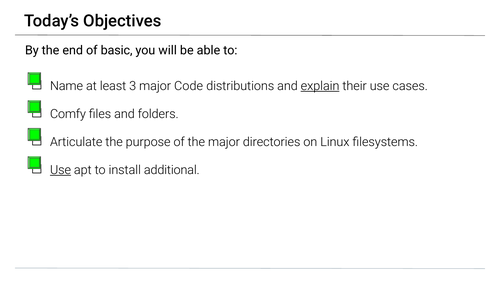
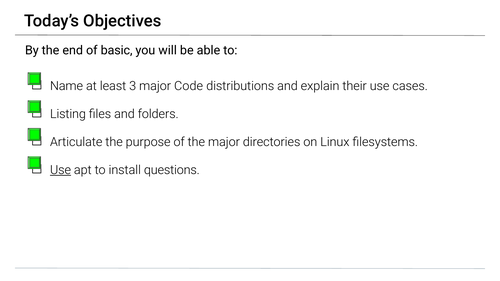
explain underline: present -> none (320, 86)
Comfy: Comfy -> Listing (68, 114)
additional: additional -> questions (172, 170)
